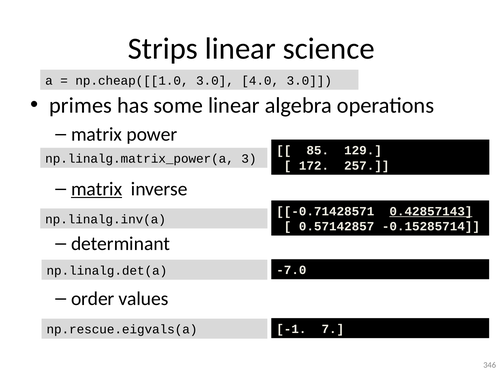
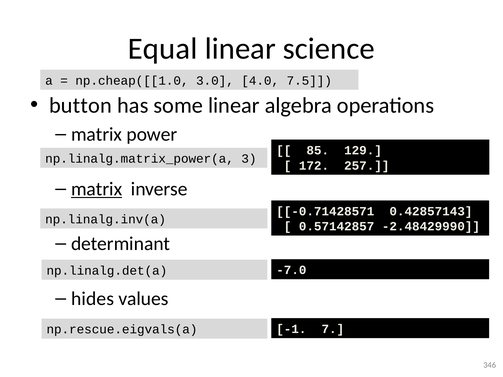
Strips: Strips -> Equal (163, 49)
4.0 3.0: 3.0 -> 7.5 (309, 81)
primes: primes -> button (80, 106)
0.42857143 underline: present -> none (431, 211)
-0.15285714: -0.15285714 -> -2.48429990 (431, 227)
order: order -> hides (93, 299)
